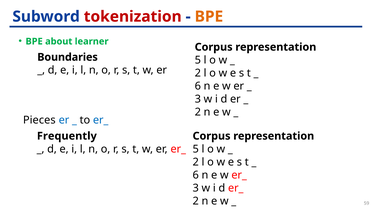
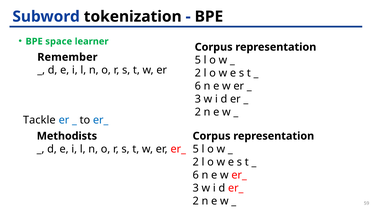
tokenization colour: red -> black (133, 17)
BPE colour: orange -> black (209, 17)
about: about -> space (59, 41)
Boundaries: Boundaries -> Remember (67, 57)
Pieces: Pieces -> Tackle (39, 120)
Frequently: Frequently -> Methodists (67, 136)
